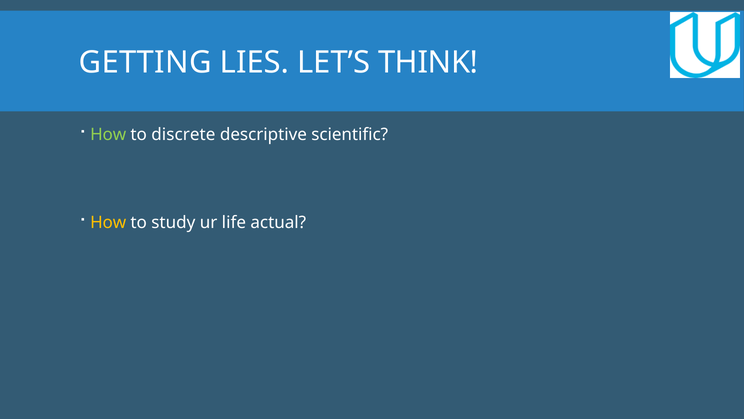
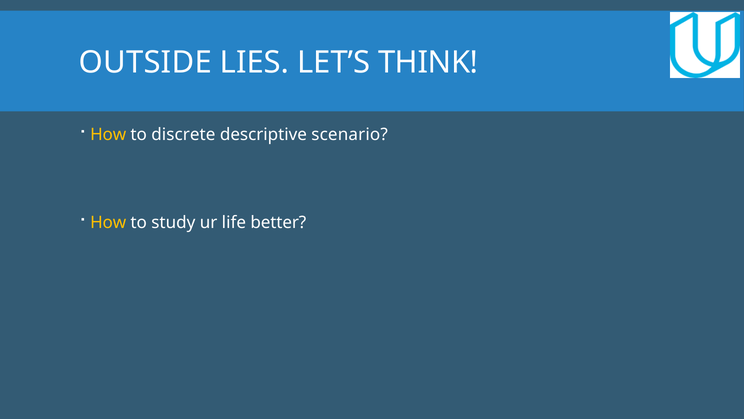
GETTING: GETTING -> OUTSIDE (145, 63)
How colour: light green -> yellow (108, 135)
scientific: scientific -> scenario (350, 135)
actual: actual -> better (278, 222)
